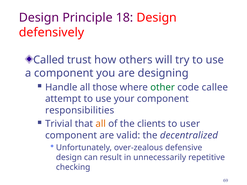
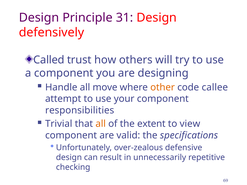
18: 18 -> 31 (125, 18)
those: those -> move (105, 87)
other colour: green -> orange (163, 87)
clients: clients -> extent (151, 124)
user: user -> view (190, 124)
decentralized: decentralized -> specifications (189, 135)
